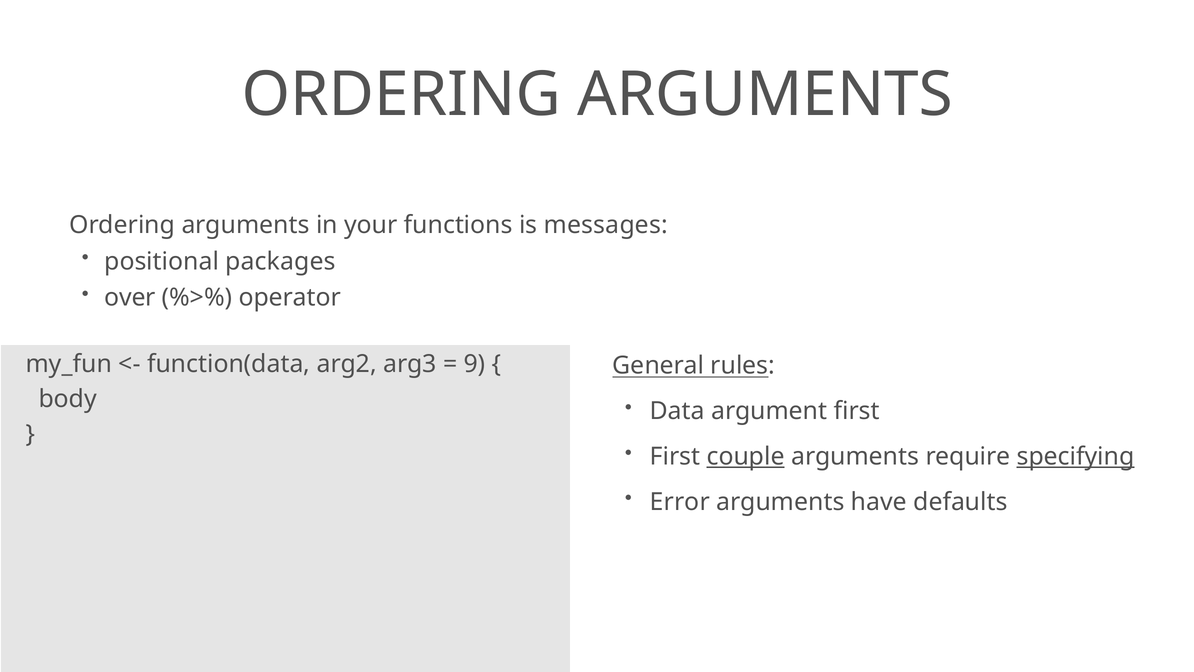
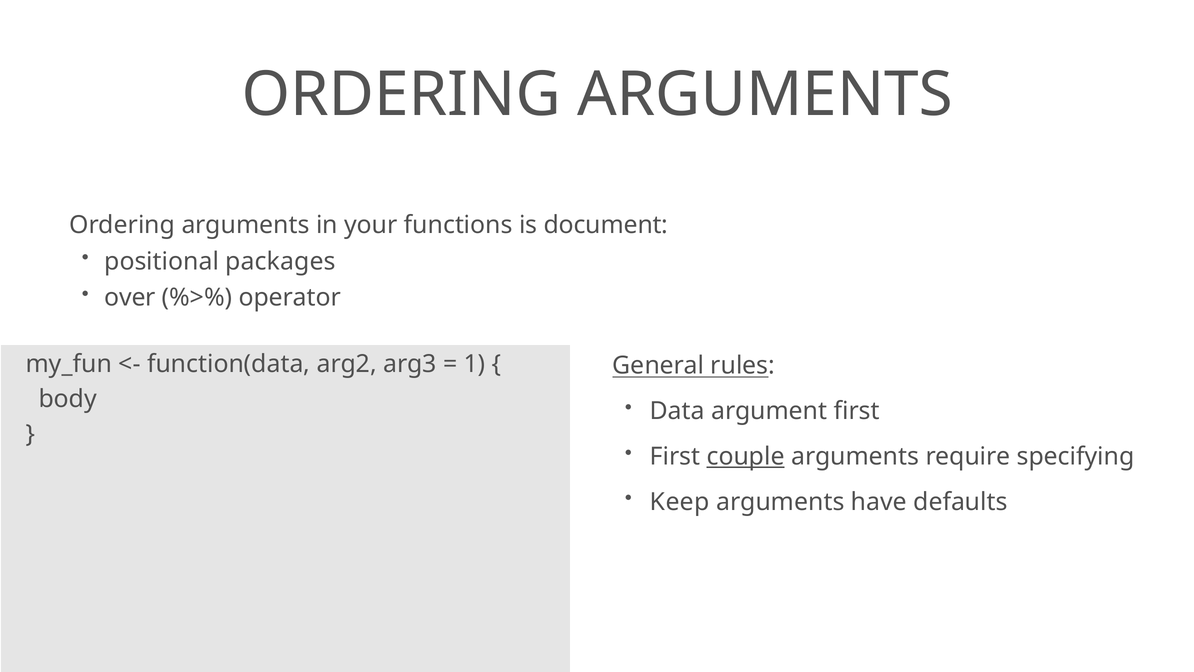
messages: messages -> document (606, 225)
9: 9 -> 1 (475, 364)
specifying underline: present -> none (1076, 456)
Error: Error -> Keep (680, 502)
